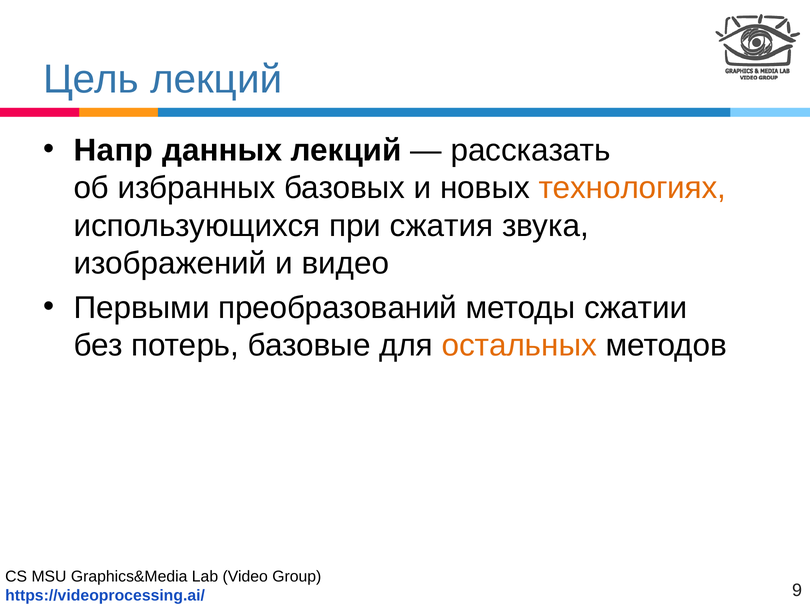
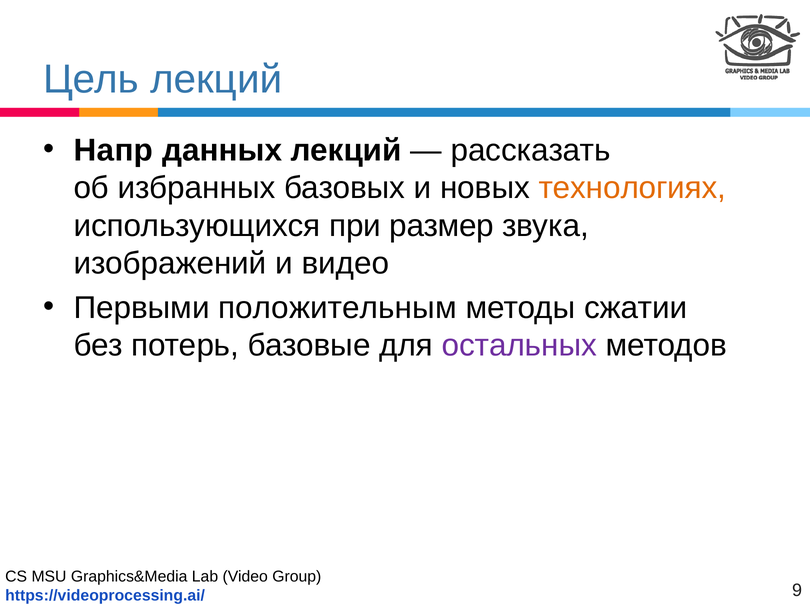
сжатия: сжатия -> размер (442, 226)
преобразований: преобразований -> положительным (337, 308)
остальных colour: orange -> purple (519, 346)
